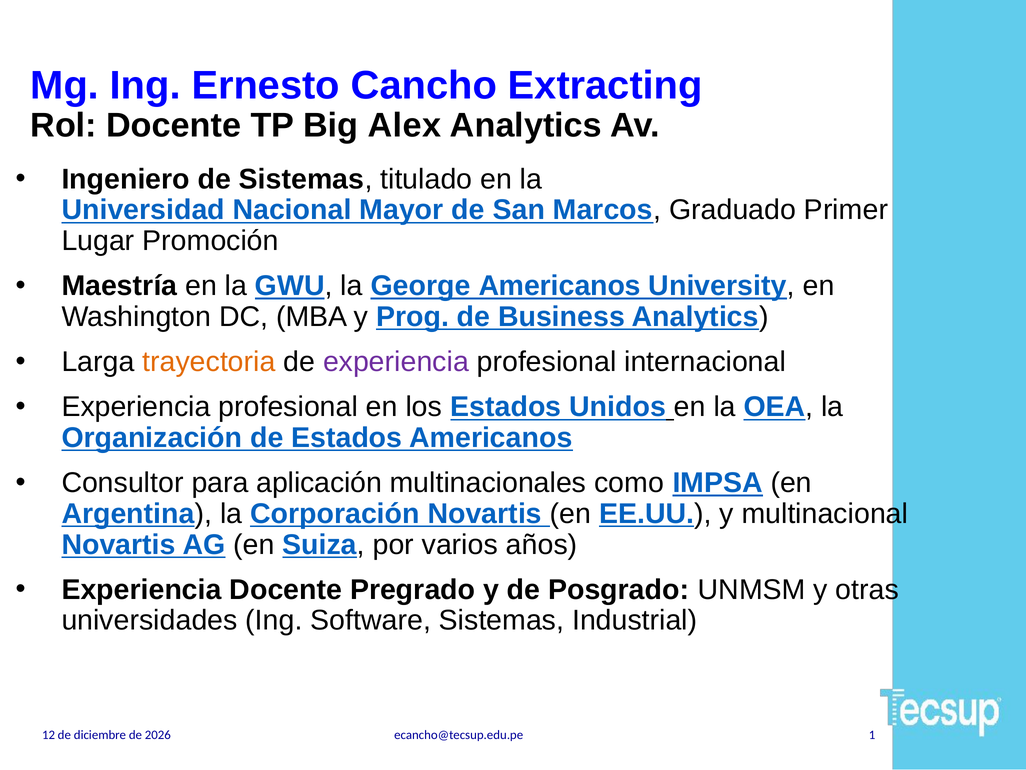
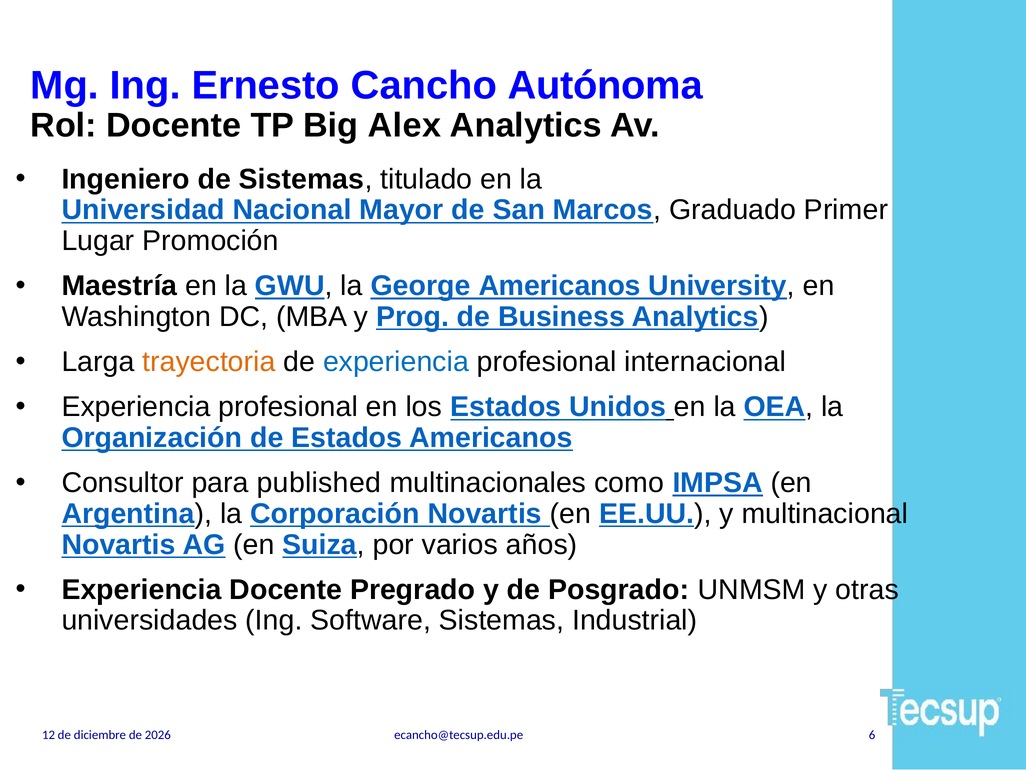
Extracting: Extracting -> Autónoma (605, 85)
experiencia colour: purple -> blue (396, 362)
aplicación: aplicación -> published (319, 483)
1: 1 -> 6 (872, 734)
